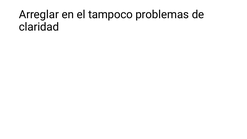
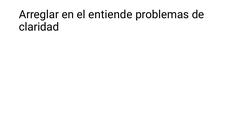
tampoco: tampoco -> entiende (110, 15)
